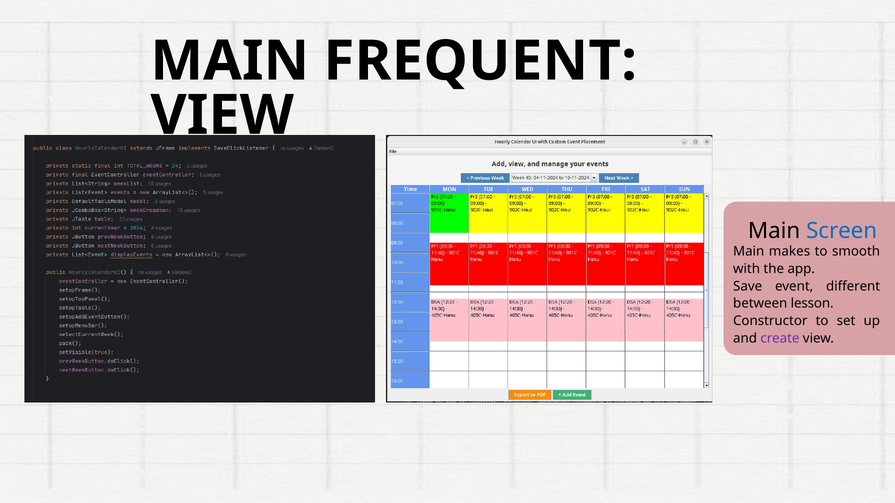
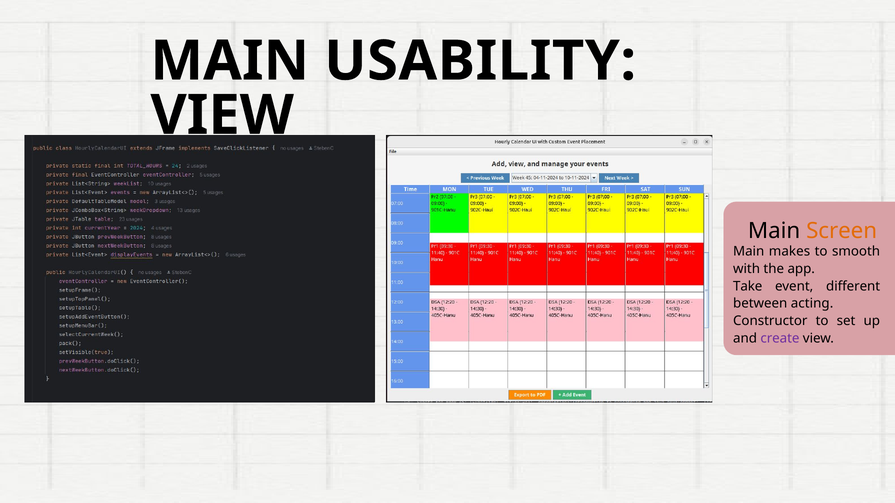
FREQUENT: FREQUENT -> USABILITY (480, 61)
Screen colour: blue -> orange (842, 231)
Save: Save -> Take (748, 286)
lesson: lesson -> acting (812, 304)
